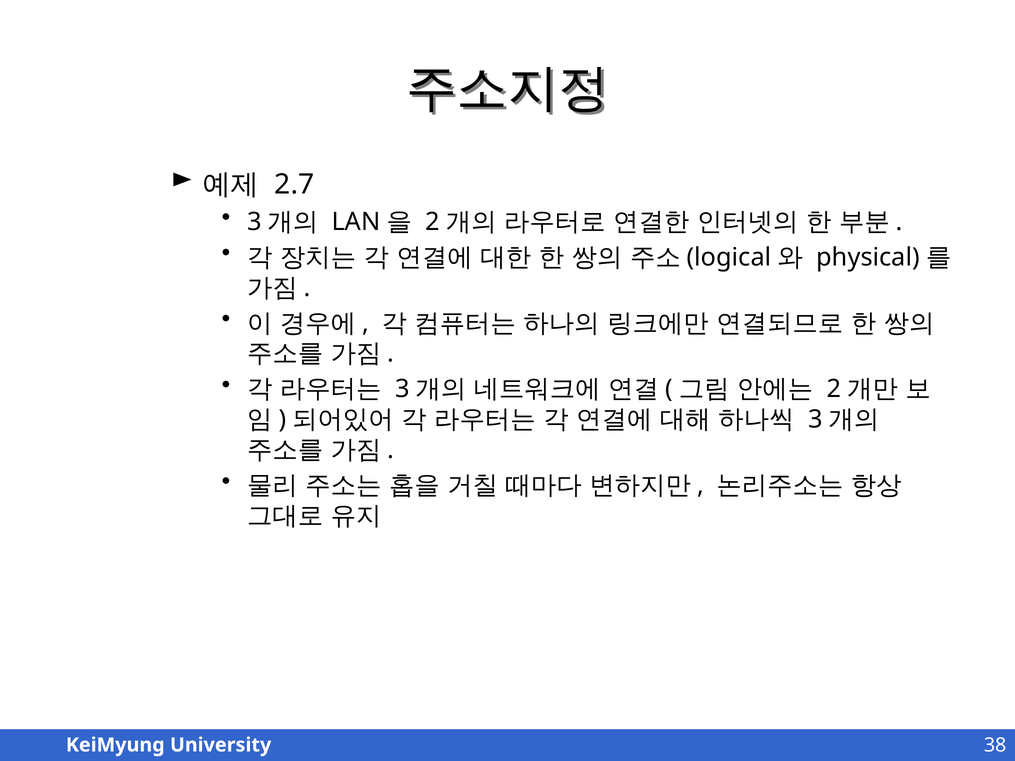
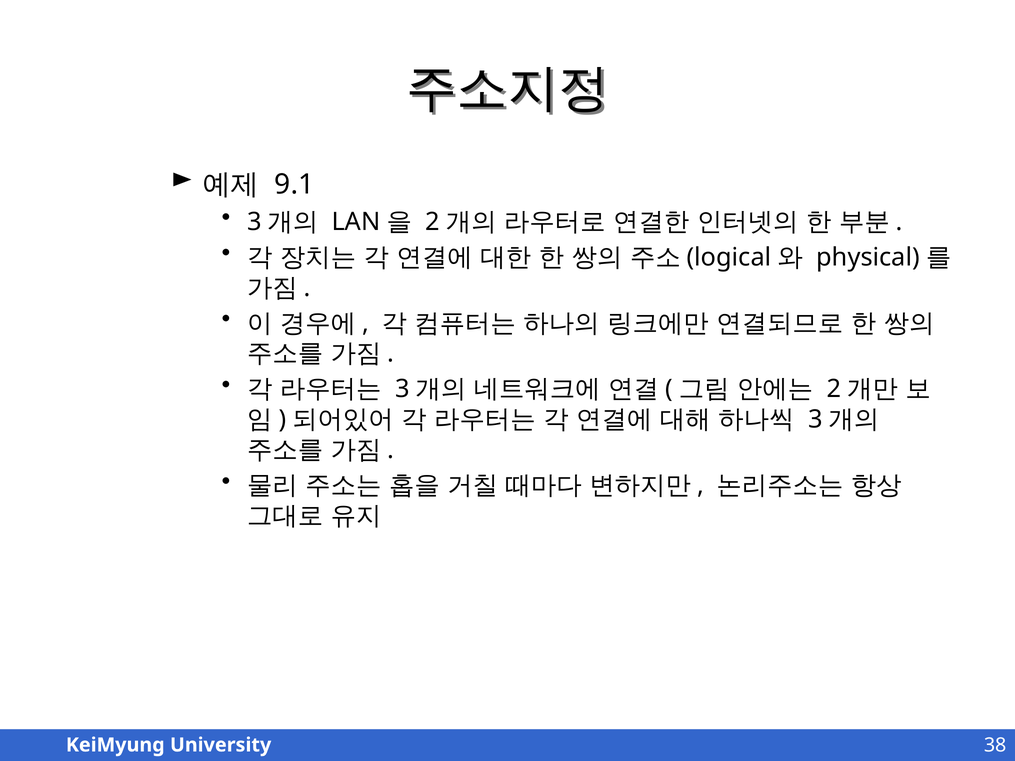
2.7: 2.7 -> 9.1 (294, 185)
